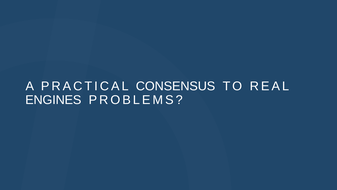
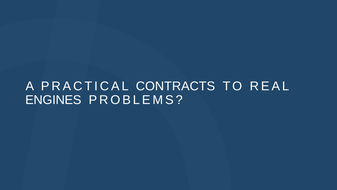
CONSENSUS: CONSENSUS -> CONTRACTS (175, 86)
